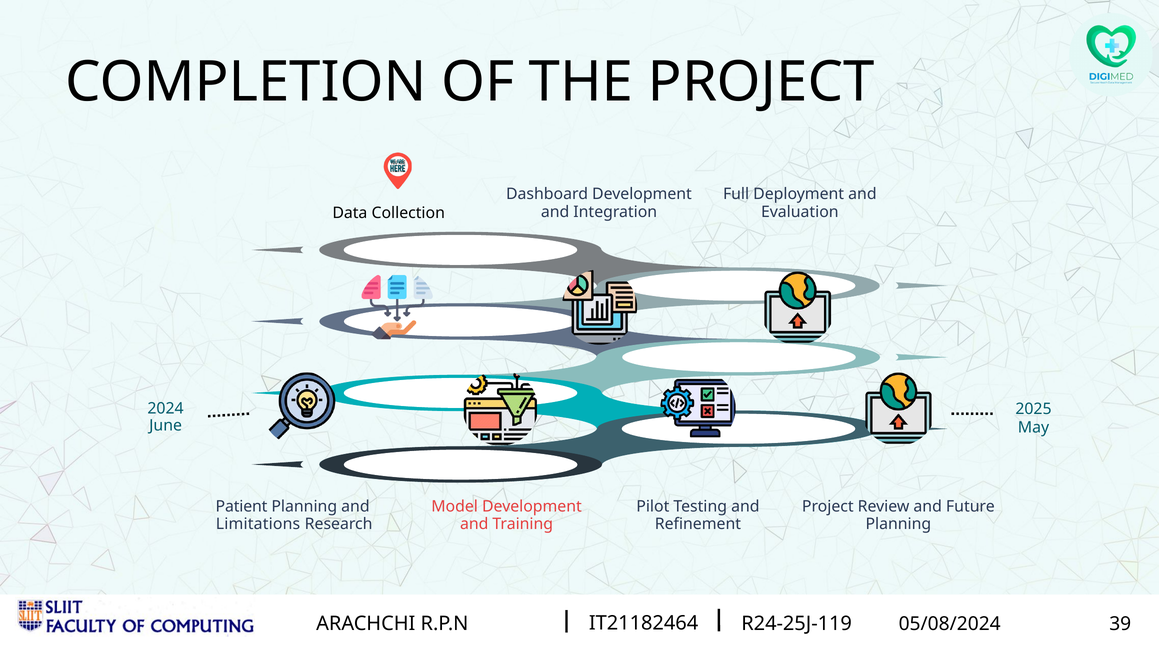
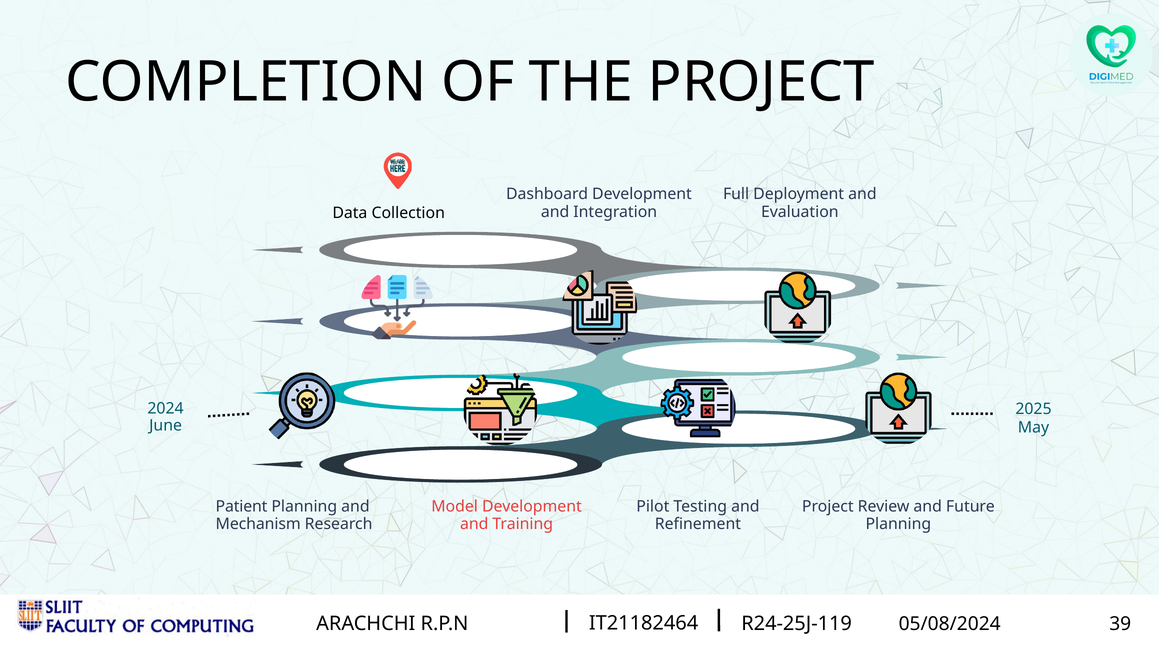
Limitations: Limitations -> Mechanism (258, 524)
